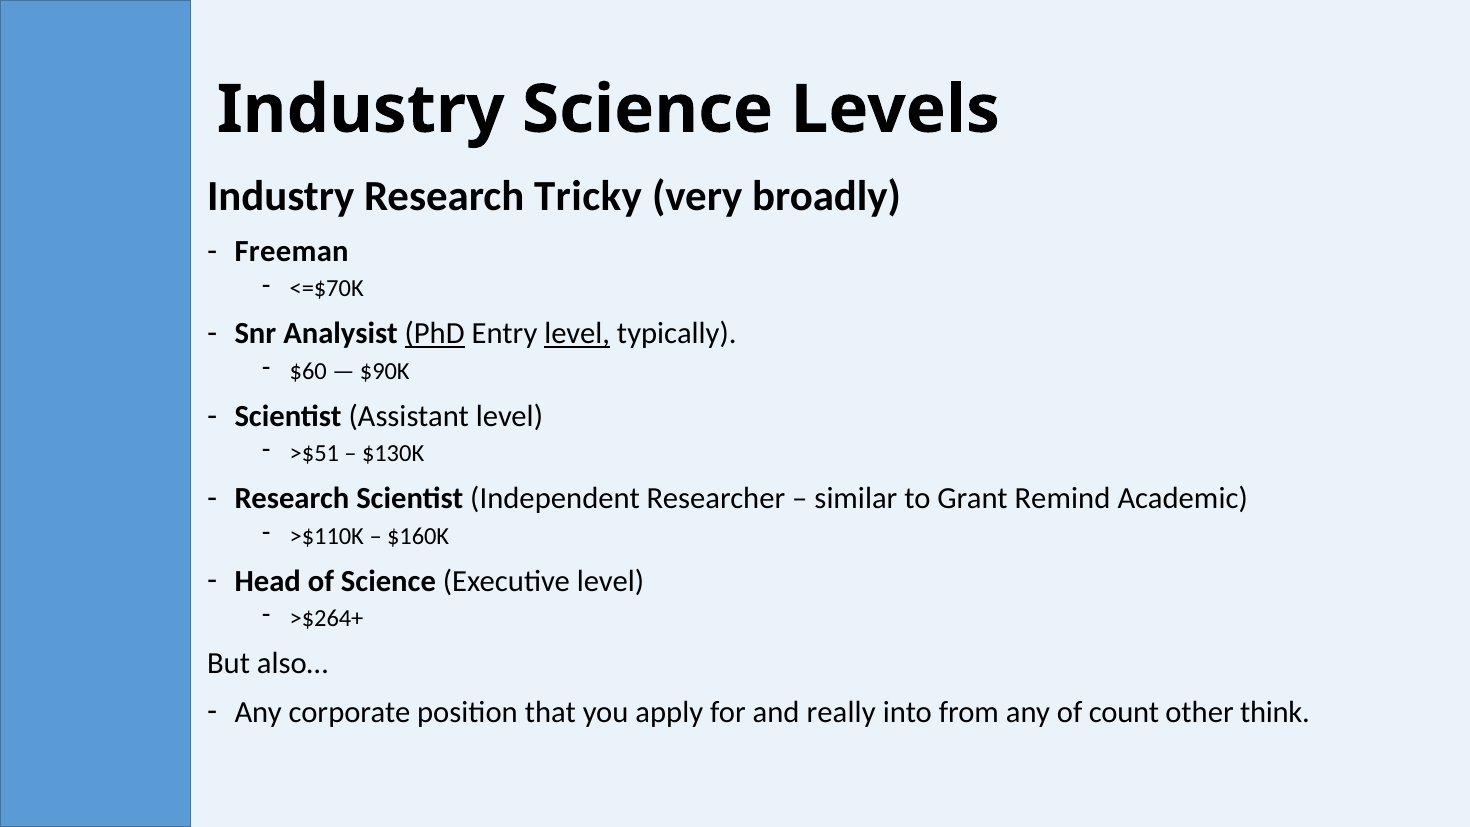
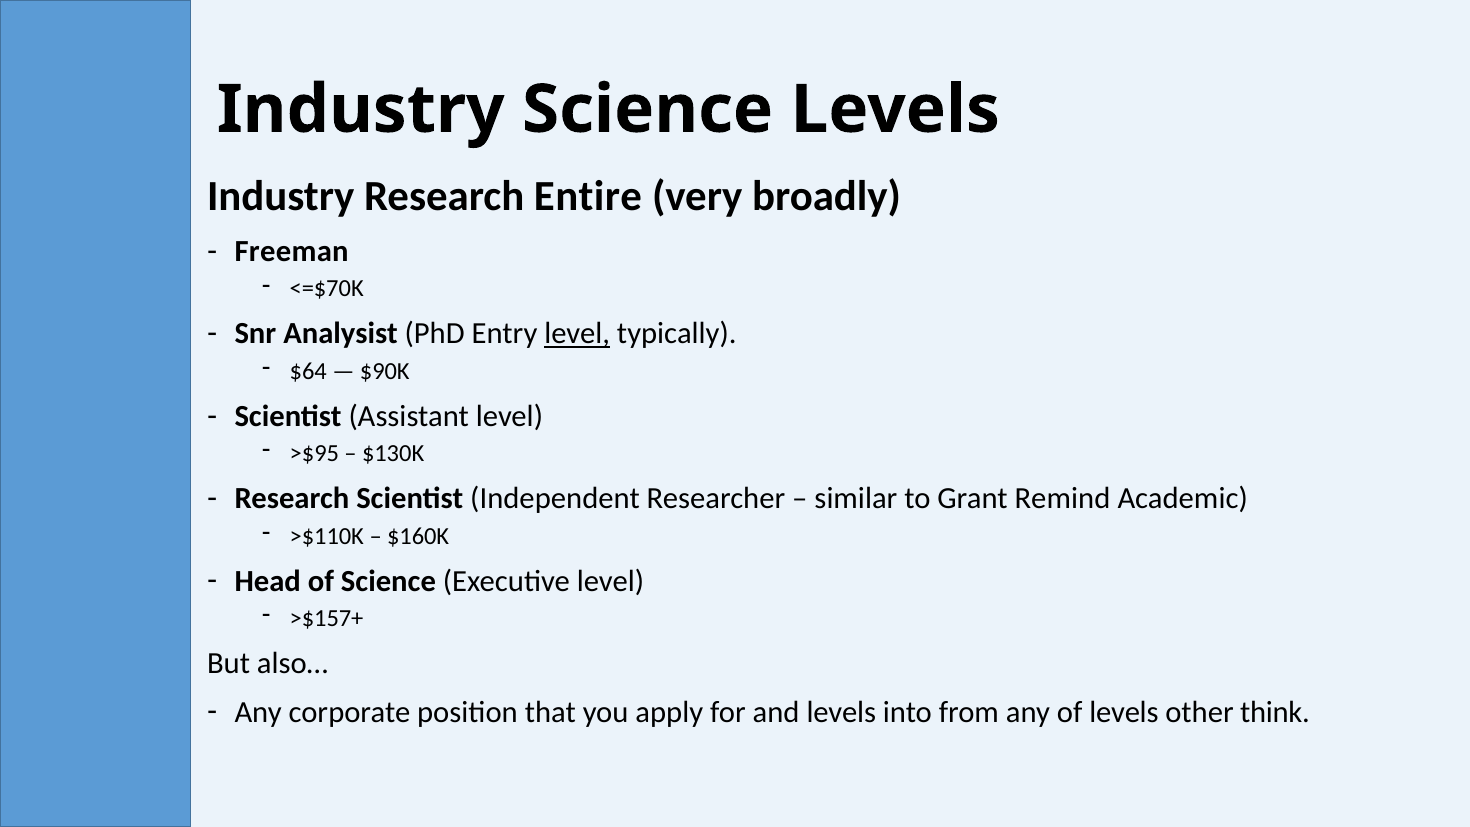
Tricky: Tricky -> Entire (588, 196)
PhD underline: present -> none (435, 334)
$60: $60 -> $64 (308, 371)
>$51: >$51 -> >$95 (314, 453)
>$264+: >$264+ -> >$157+ (327, 618)
and really: really -> levels (841, 712)
of count: count -> levels (1124, 712)
